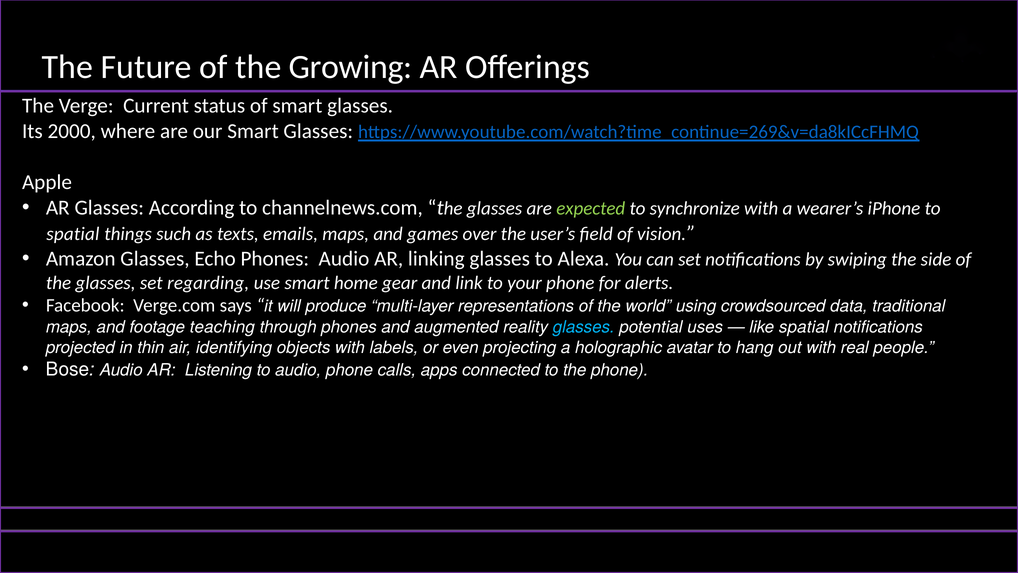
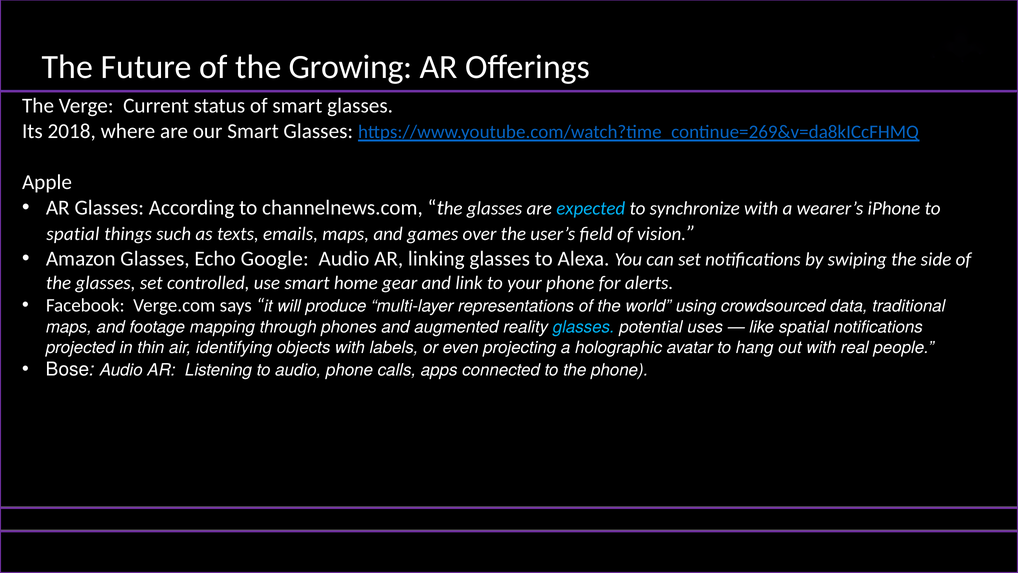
2000: 2000 -> 2018 (72, 131)
expected colour: light green -> light blue (591, 208)
Echo Phones: Phones -> Google (275, 259)
regarding: regarding -> controlled (208, 283)
teaching: teaching -> mapping (222, 327)
